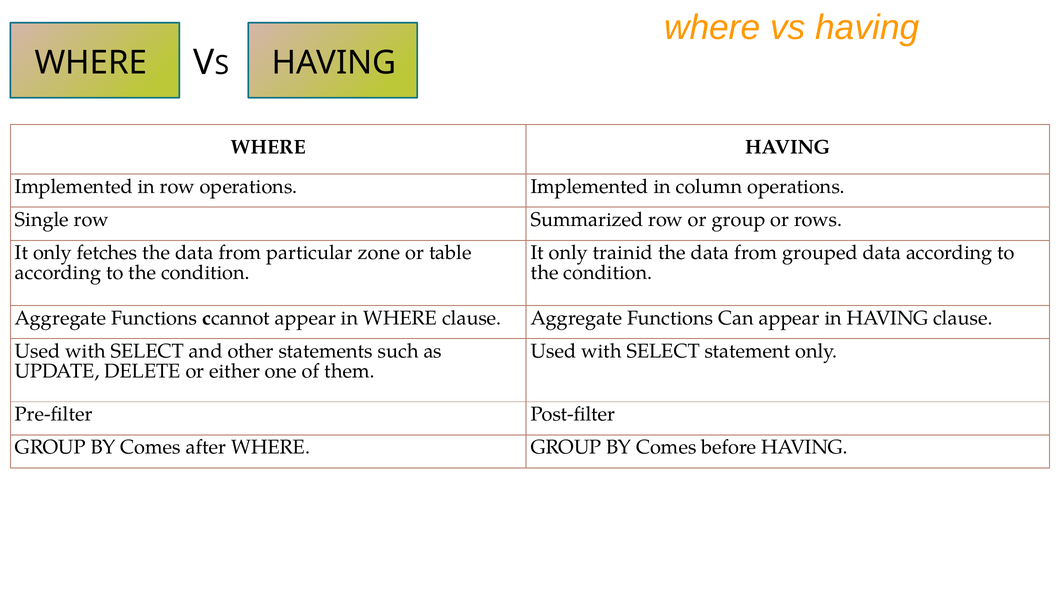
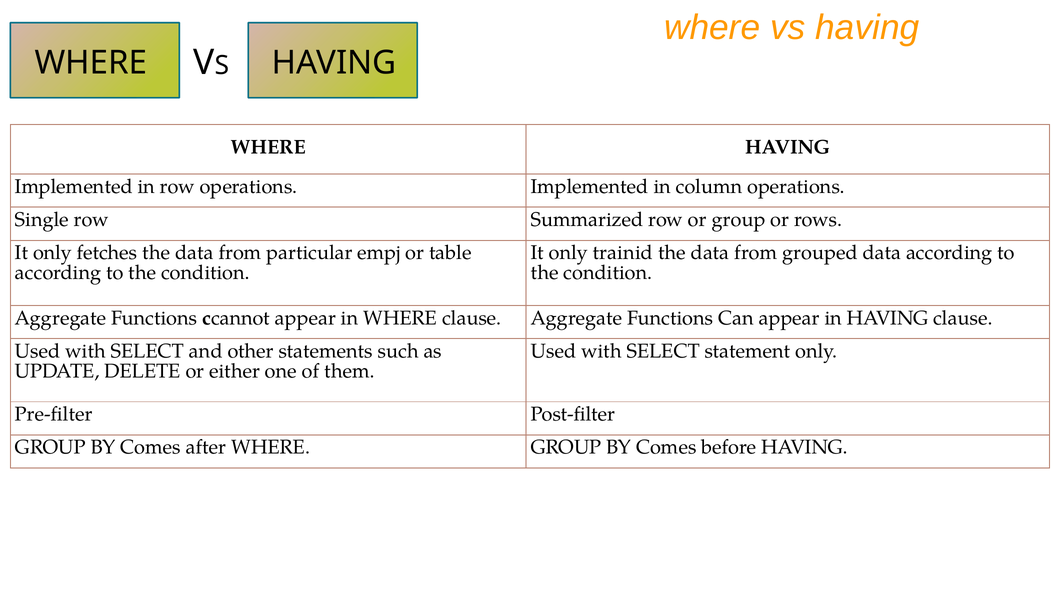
zone: zone -> empj (379, 253)
